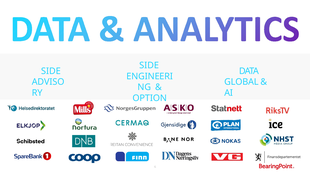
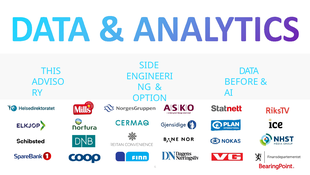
SIDE: SIDE -> THIS (51, 71)
GLOBAL: GLOBAL -> BEFORE (241, 82)
